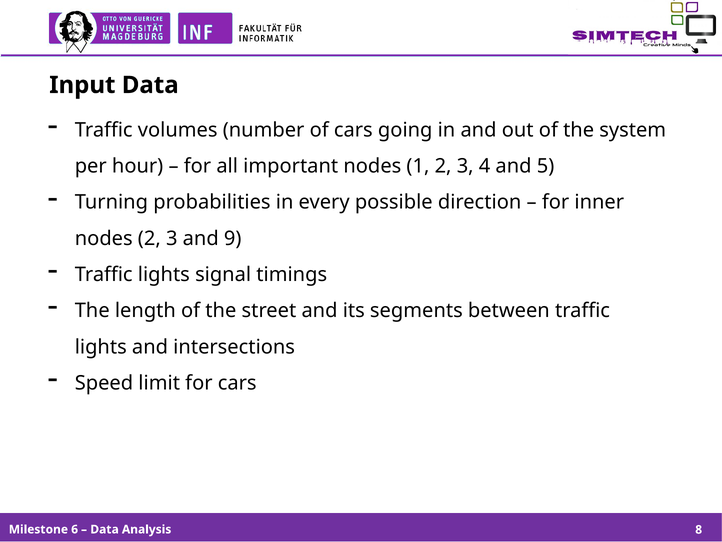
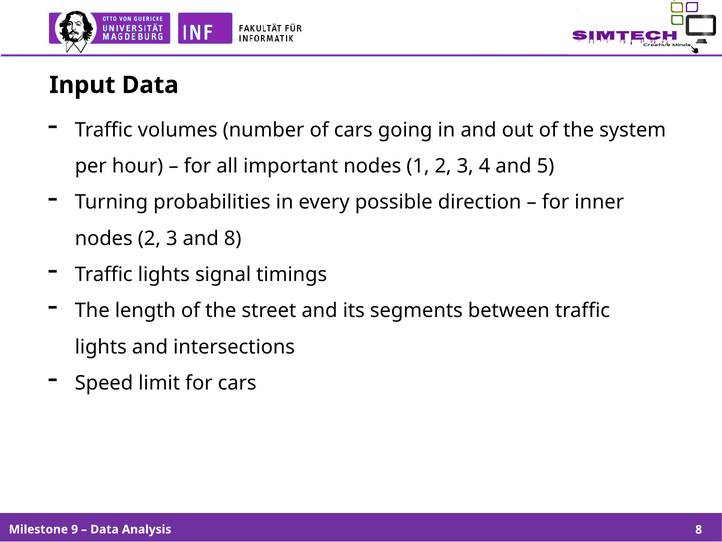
and 9: 9 -> 8 (233, 238)
6: 6 -> 9 (75, 529)
